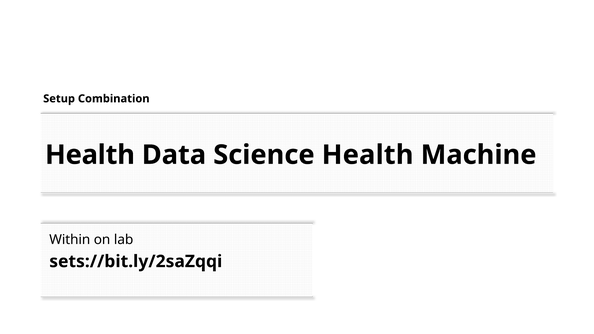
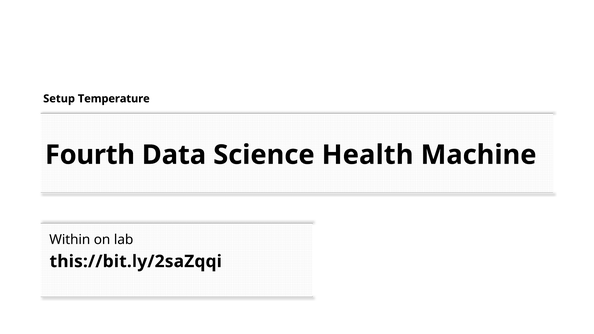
Combination: Combination -> Temperature (114, 99)
Health: Health -> Fourth (90, 155)
sets://bit.ly/2saZqqi: sets://bit.ly/2saZqqi -> this://bit.ly/2saZqqi (136, 262)
